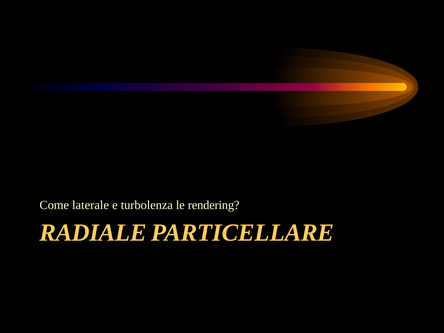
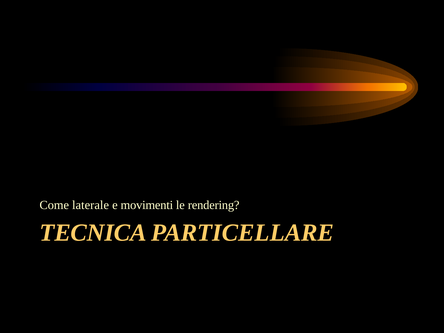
turbolenza: turbolenza -> movimenti (147, 205)
RADIALE: RADIALE -> TECNICA (93, 233)
